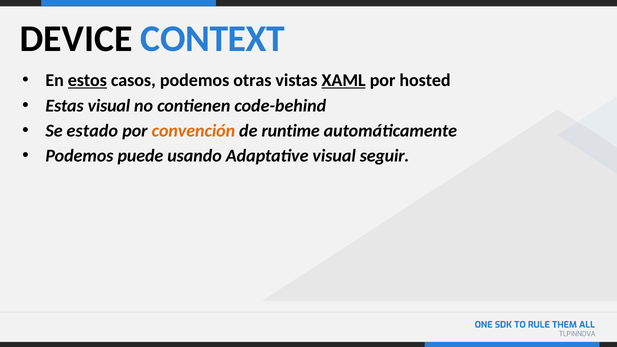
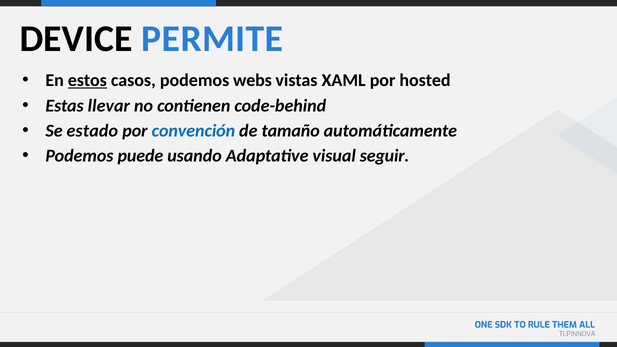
CONTEXT: CONTEXT -> PERMITE (212, 39)
otras: otras -> webs (252, 80)
XAML underline: present -> none (344, 80)
Estas visual: visual -> llevar (109, 106)
convención colour: orange -> blue (193, 131)
runtime: runtime -> tamaño (291, 131)
